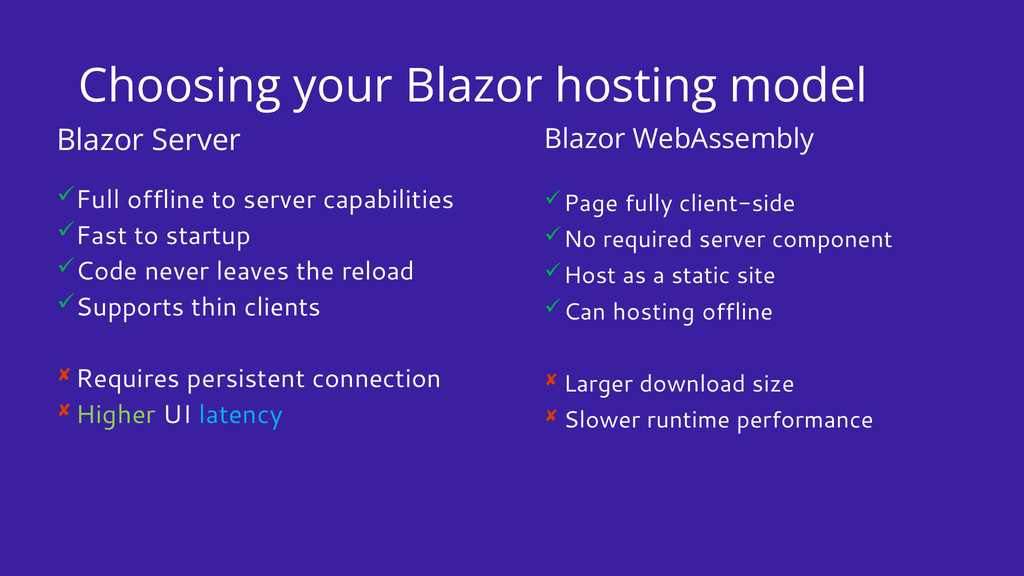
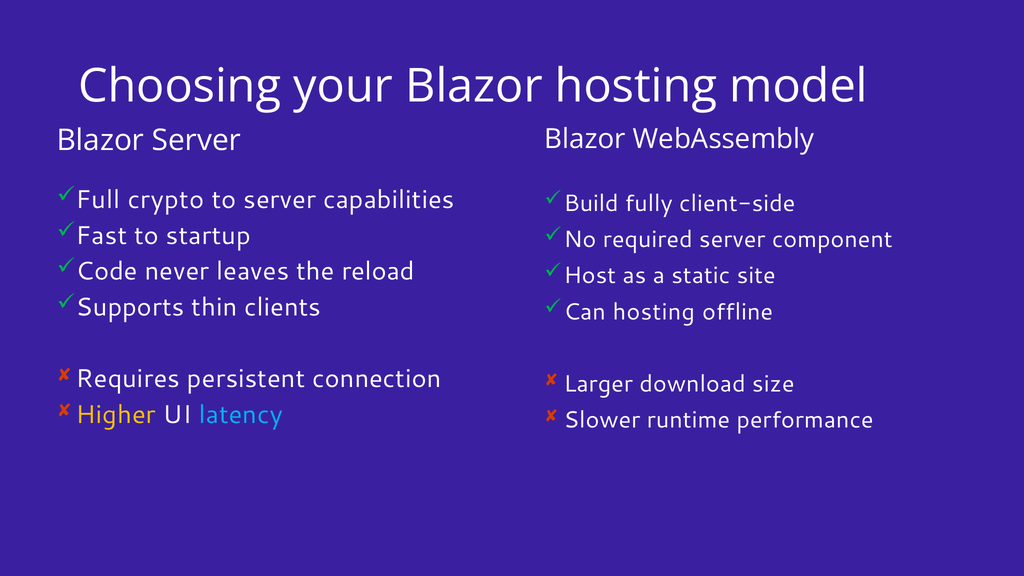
Full offline: offline -> crypto (166, 200)
Page: Page -> Build (591, 204)
Higher colour: light green -> yellow (116, 415)
